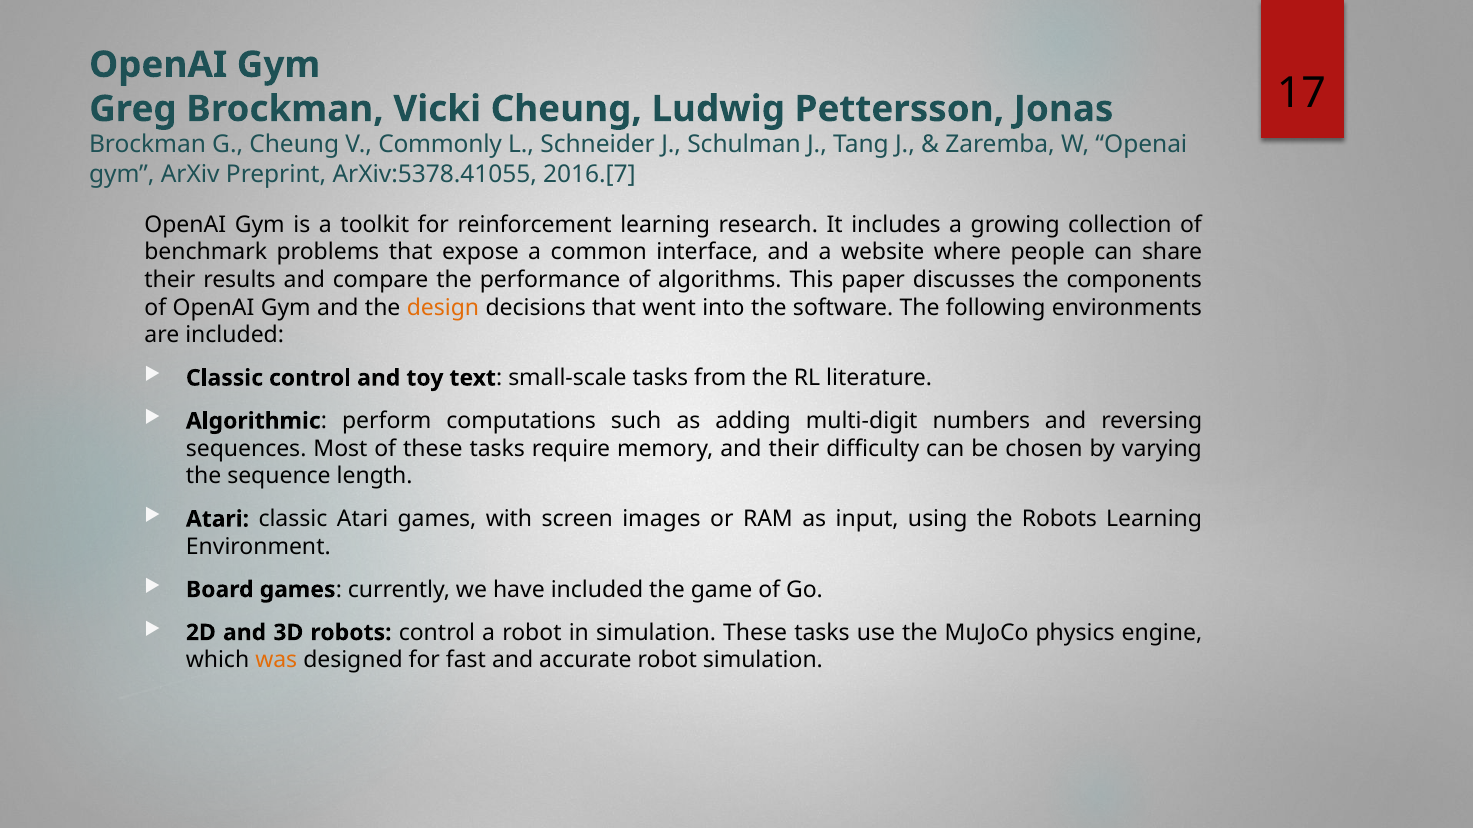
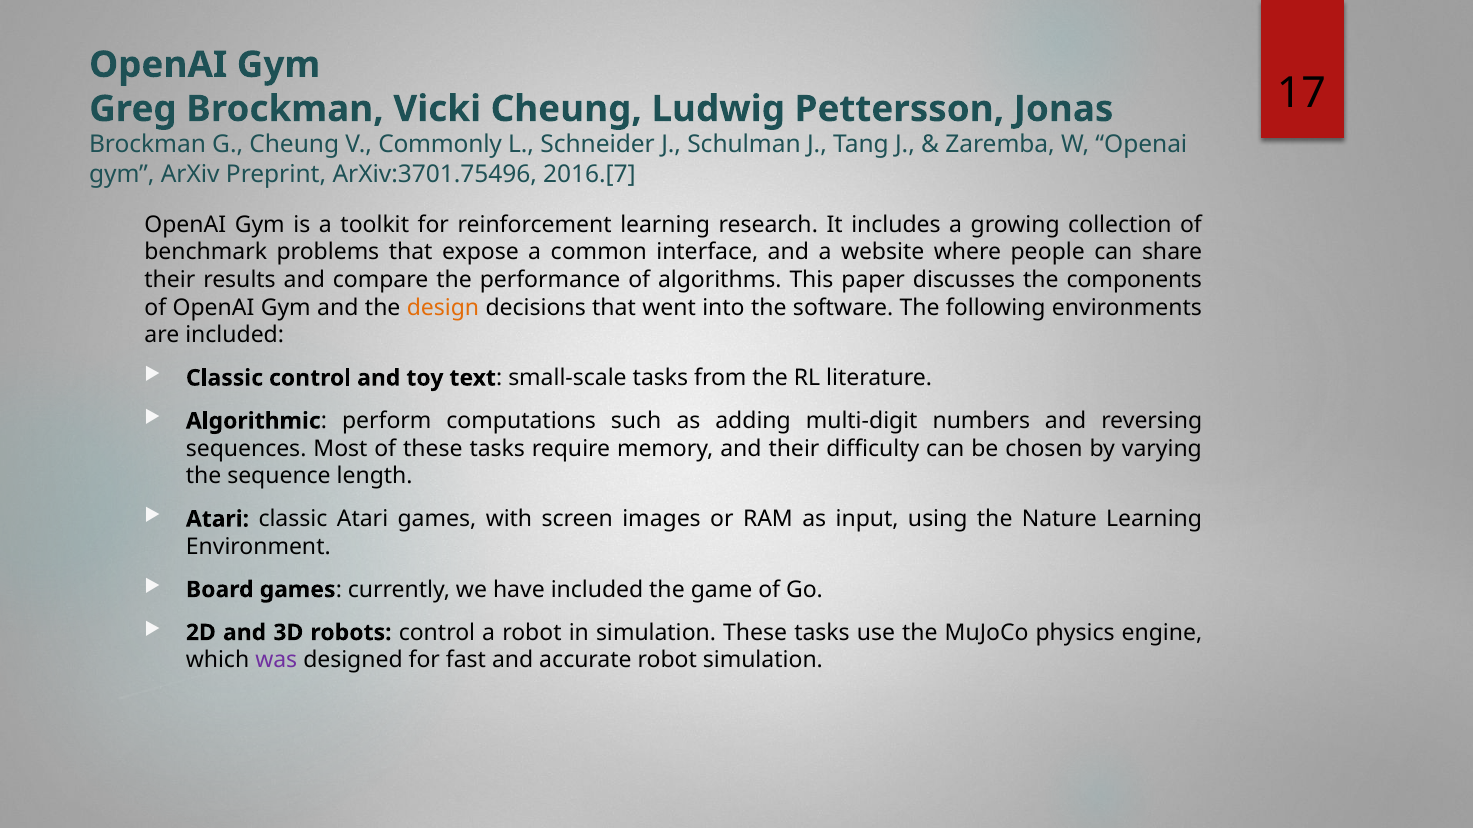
ArXiv:5378.41055: ArXiv:5378.41055 -> ArXiv:3701.75496 (435, 174)
the Robots: Robots -> Nature (1059, 519)
was colour: orange -> purple (276, 661)
